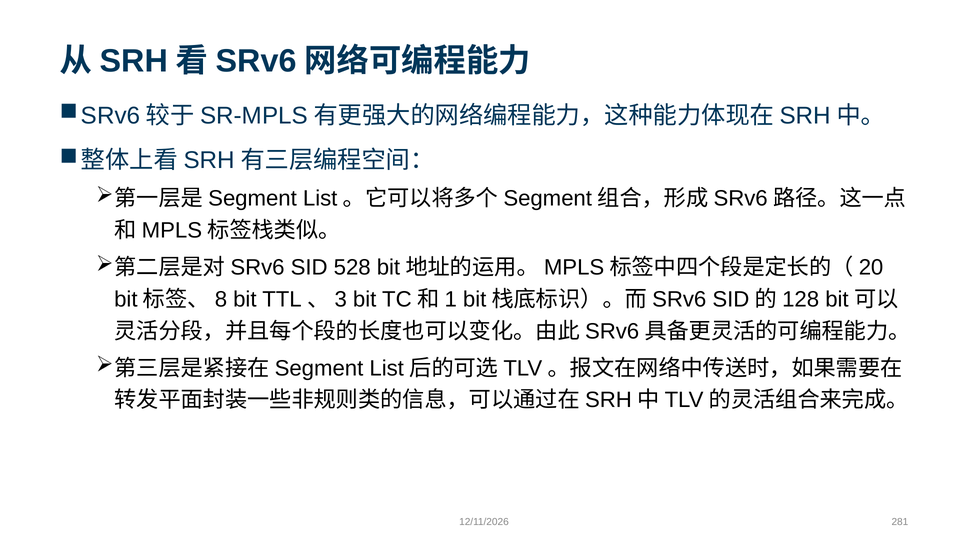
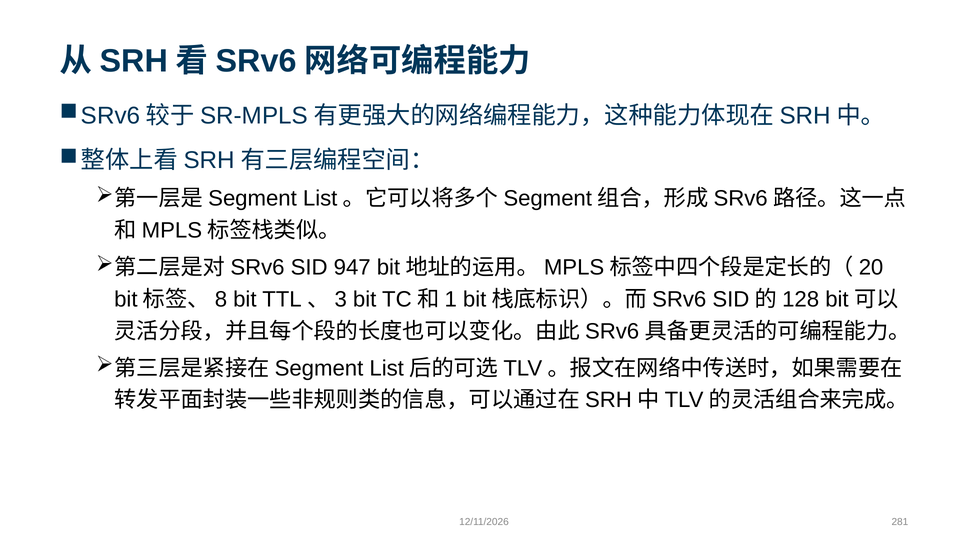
528: 528 -> 947 (352, 267)
